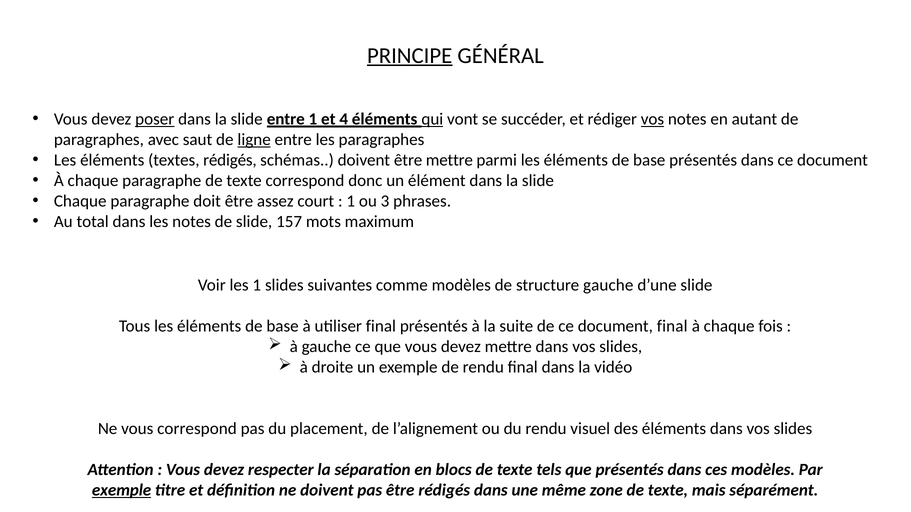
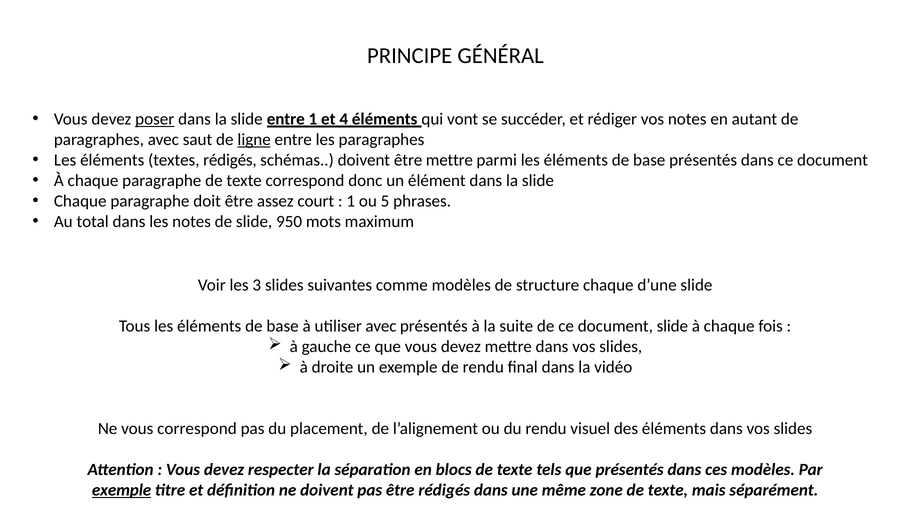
PRINCIPE underline: present -> none (410, 56)
qui underline: present -> none (432, 119)
vos underline: present -> none (652, 119)
ou 3: 3 -> 5 (385, 201)
157: 157 -> 950 (289, 222)
les 1: 1 -> 3 (257, 286)
structure gauche: gauche -> chaque (608, 286)
utiliser final: final -> avec (381, 327)
document final: final -> slide (672, 327)
